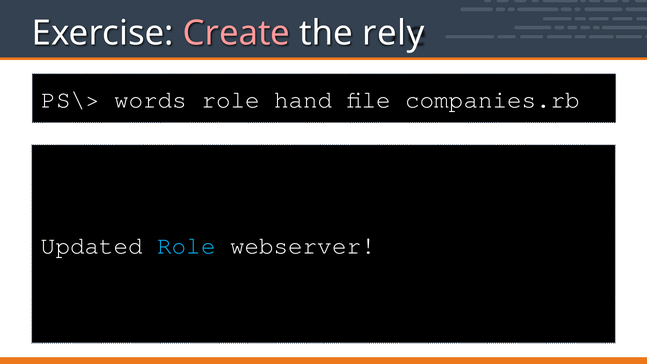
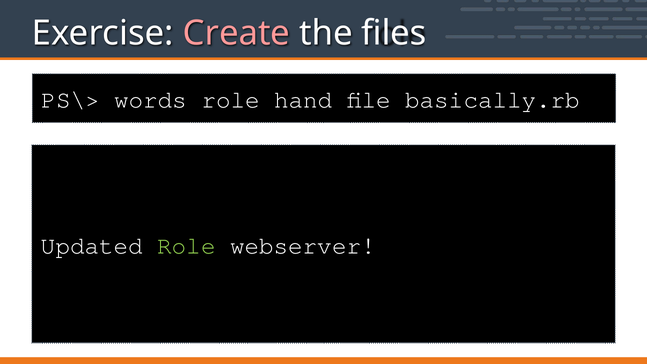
rely: rely -> files (394, 33)
companies.rb: companies.rb -> basically.rb (493, 100)
Role colour: light blue -> light green (186, 246)
